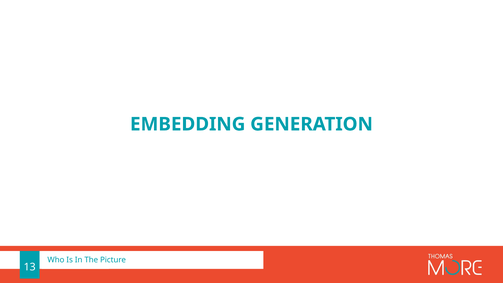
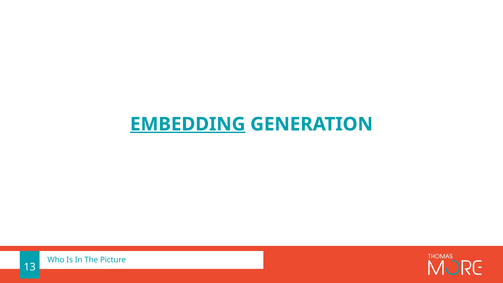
EMBEDDING underline: none -> present (188, 124)
